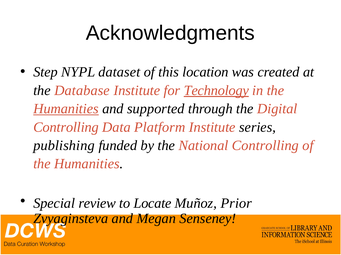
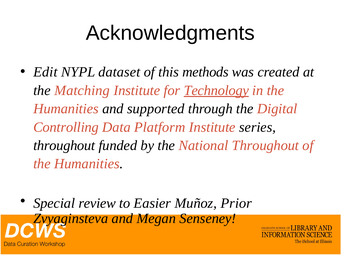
Step: Step -> Edit (45, 72)
location: location -> methods (205, 72)
Database: Database -> Matching (82, 91)
Humanities underline: present -> none (66, 109)
publishing: publishing -> throughout (64, 146)
National Controlling: Controlling -> Throughout (265, 146)
Locate: Locate -> Easier (152, 204)
